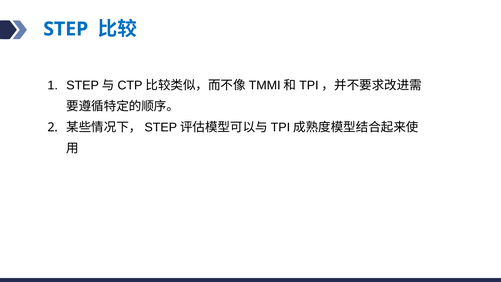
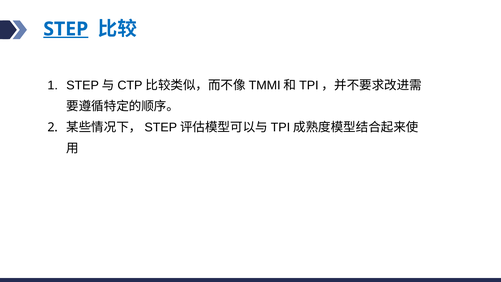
STEP underline: none -> present (66, 29)
